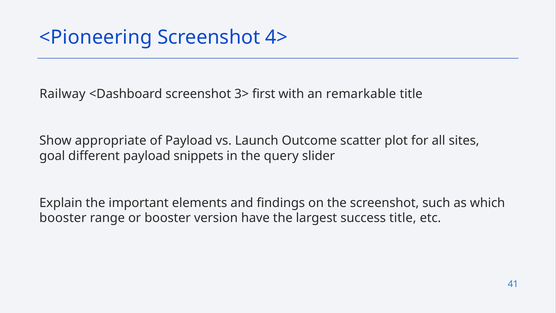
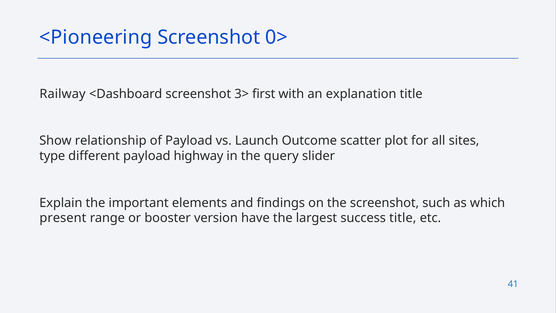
4>: 4> -> 0> (277, 37)
remarkable: remarkable -> explanation (361, 94)
appropriate: appropriate -> relationship (111, 141)
goal: goal -> type (52, 156)
snippets: snippets -> highway (199, 156)
booster: booster -> present (63, 218)
